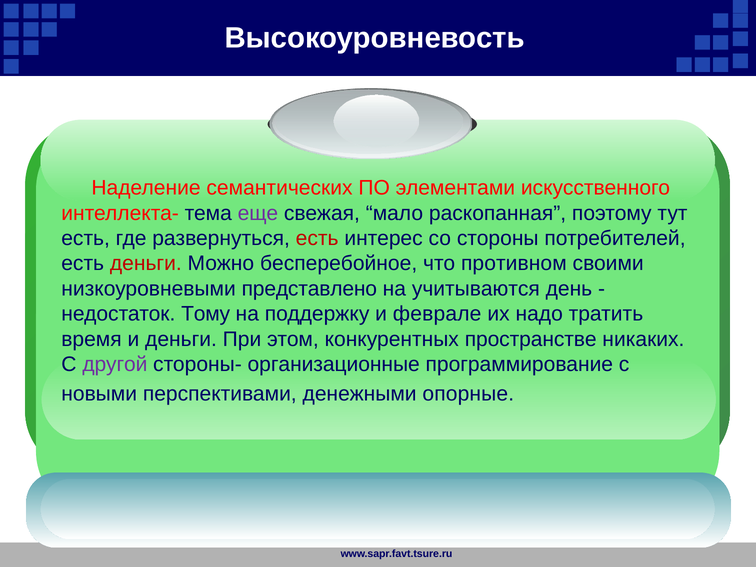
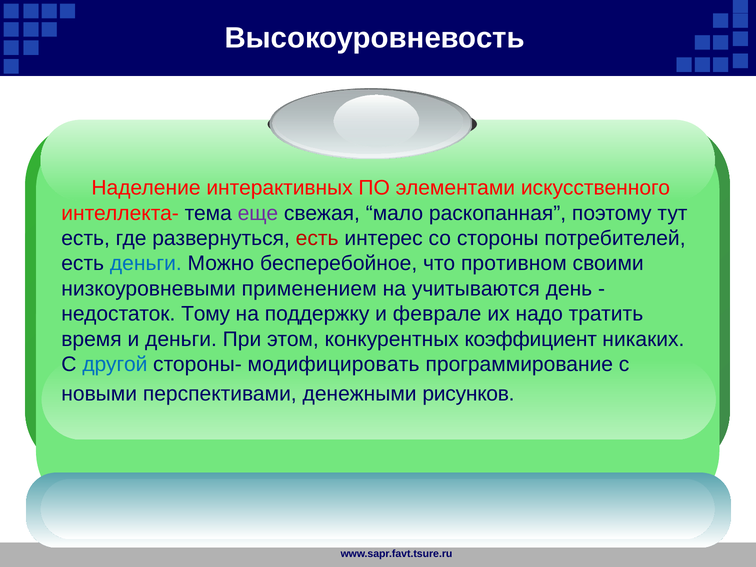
семантических: семантических -> интерактивных (280, 188)
деньги colour: red -> blue (146, 263)
представлено: представлено -> применением (309, 289)
пространстве: пространстве -> коэффициент (531, 339)
другой colour: purple -> blue (115, 364)
организационные: организационные -> модифицировать (334, 364)
опорные: опорные -> рисунков (468, 394)
